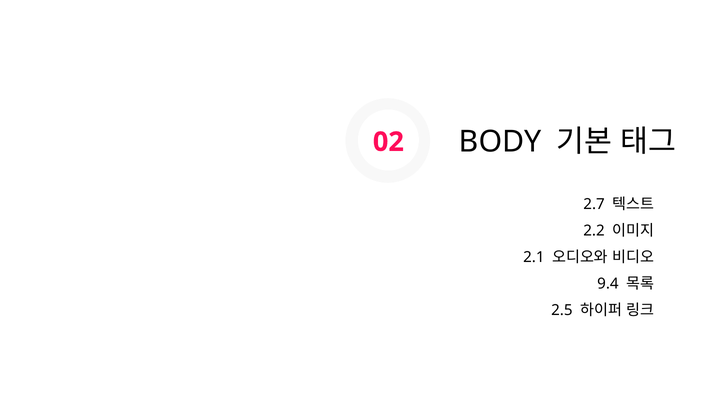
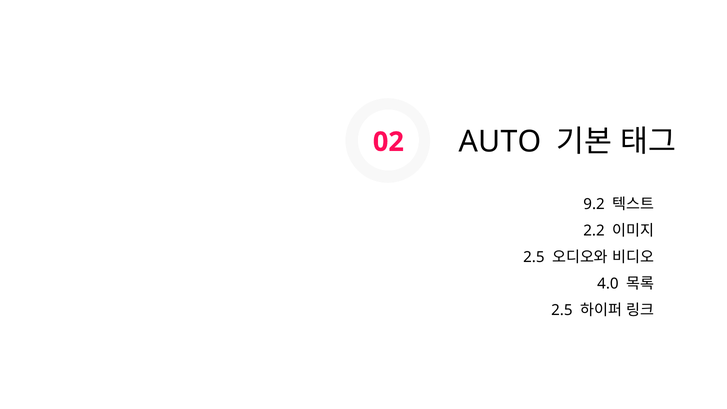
BODY: BODY -> AUTO (500, 142)
2.7: 2.7 -> 9.2 (594, 204)
2.1: 2.1 -> 2.5 (534, 257)
9.4: 9.4 -> 4.0 (608, 284)
